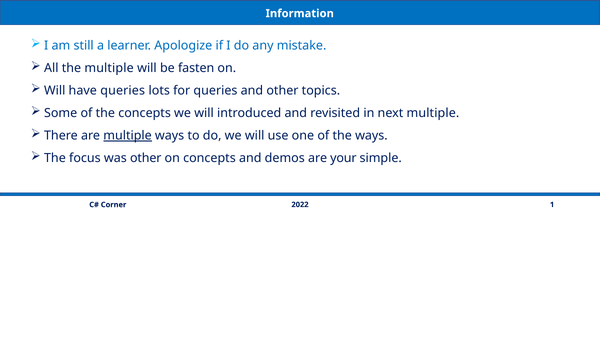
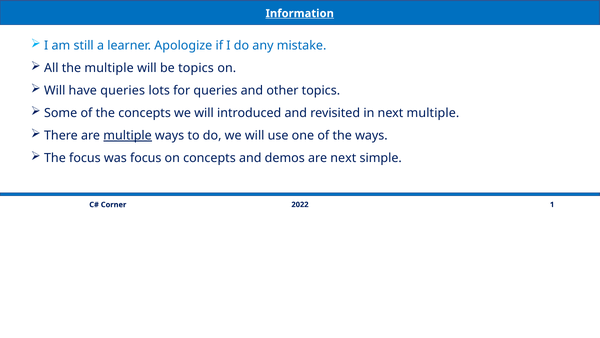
Information underline: none -> present (300, 13)
be fasten: fasten -> topics (196, 68)
was other: other -> focus (146, 158)
are your: your -> next (343, 158)
